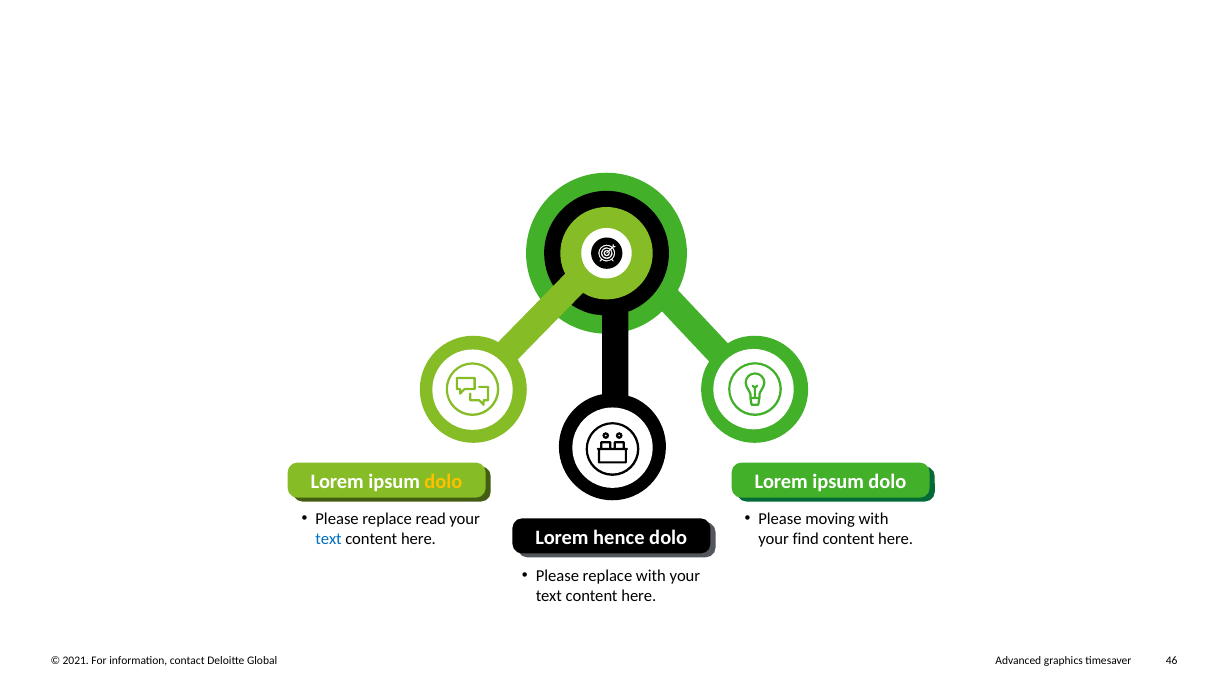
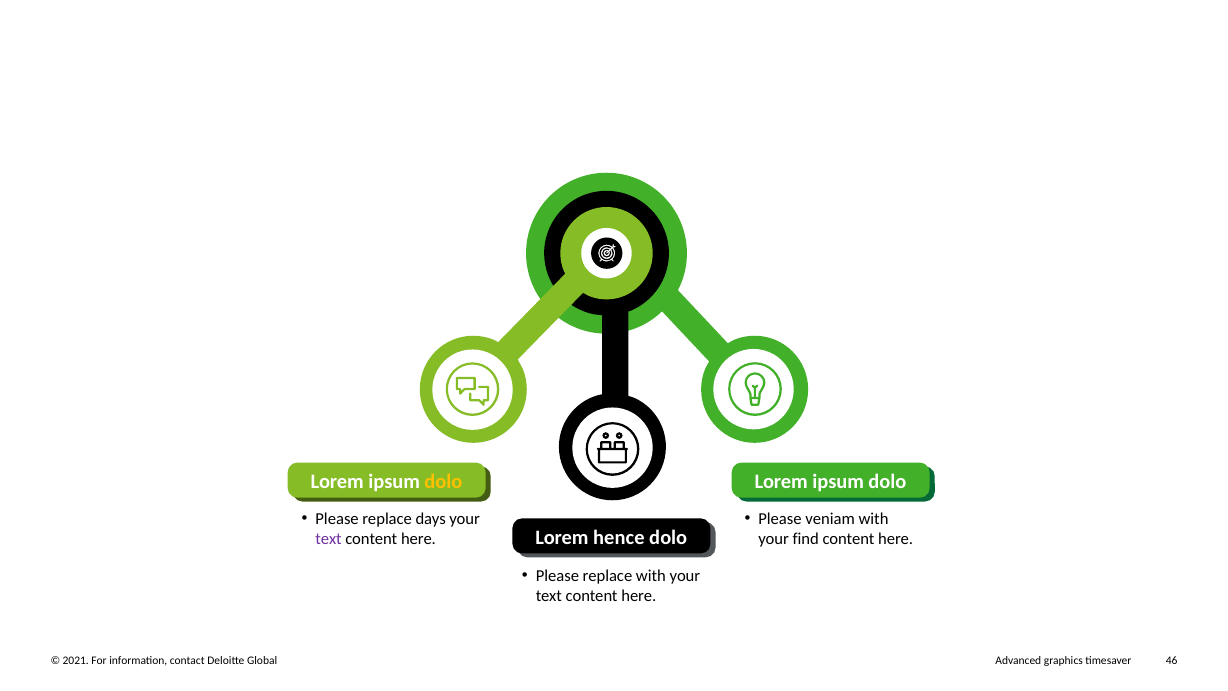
read: read -> days (431, 519)
moving: moving -> veniam (830, 519)
text colour: blue -> purple (329, 539)
